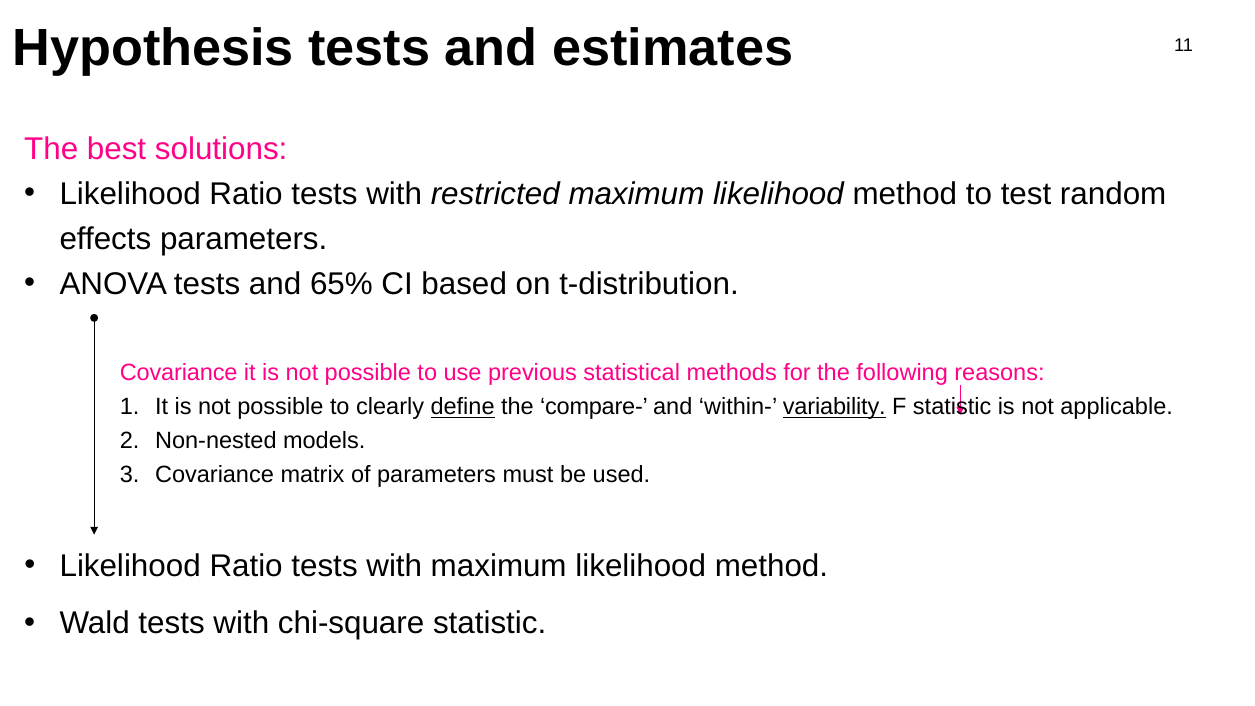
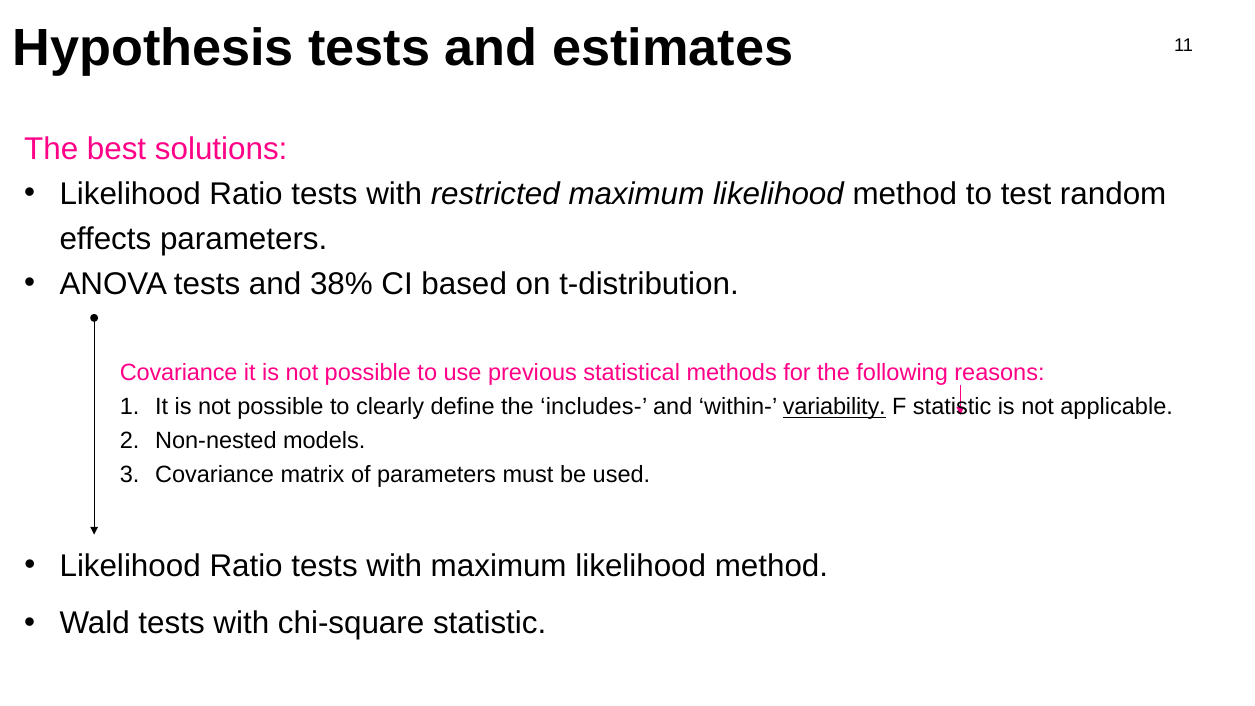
65%: 65% -> 38% (341, 284)
define underline: present -> none (463, 407)
compare-: compare- -> includes- (594, 407)
